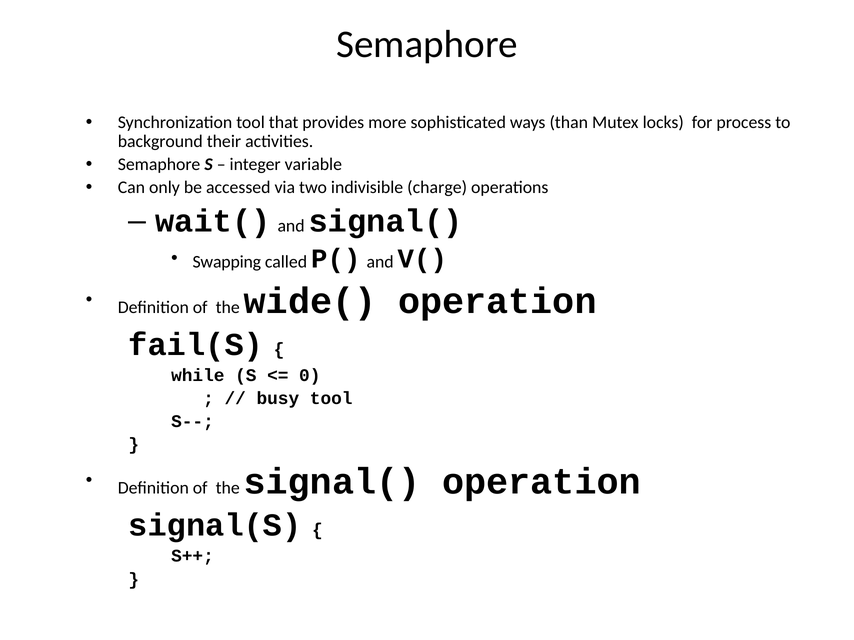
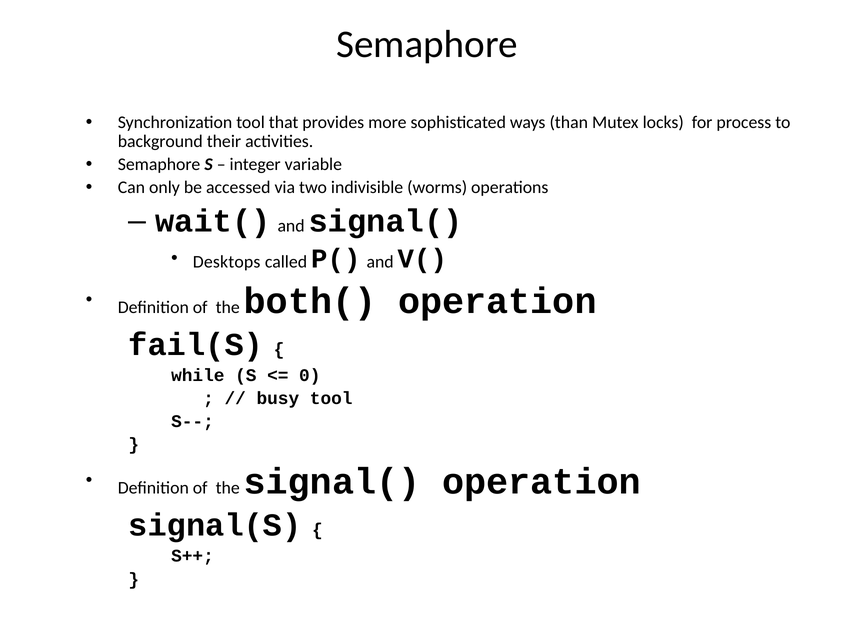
charge: charge -> worms (437, 188)
Swapping: Swapping -> Desktops (227, 262)
wide(: wide( -> both( (310, 301)
